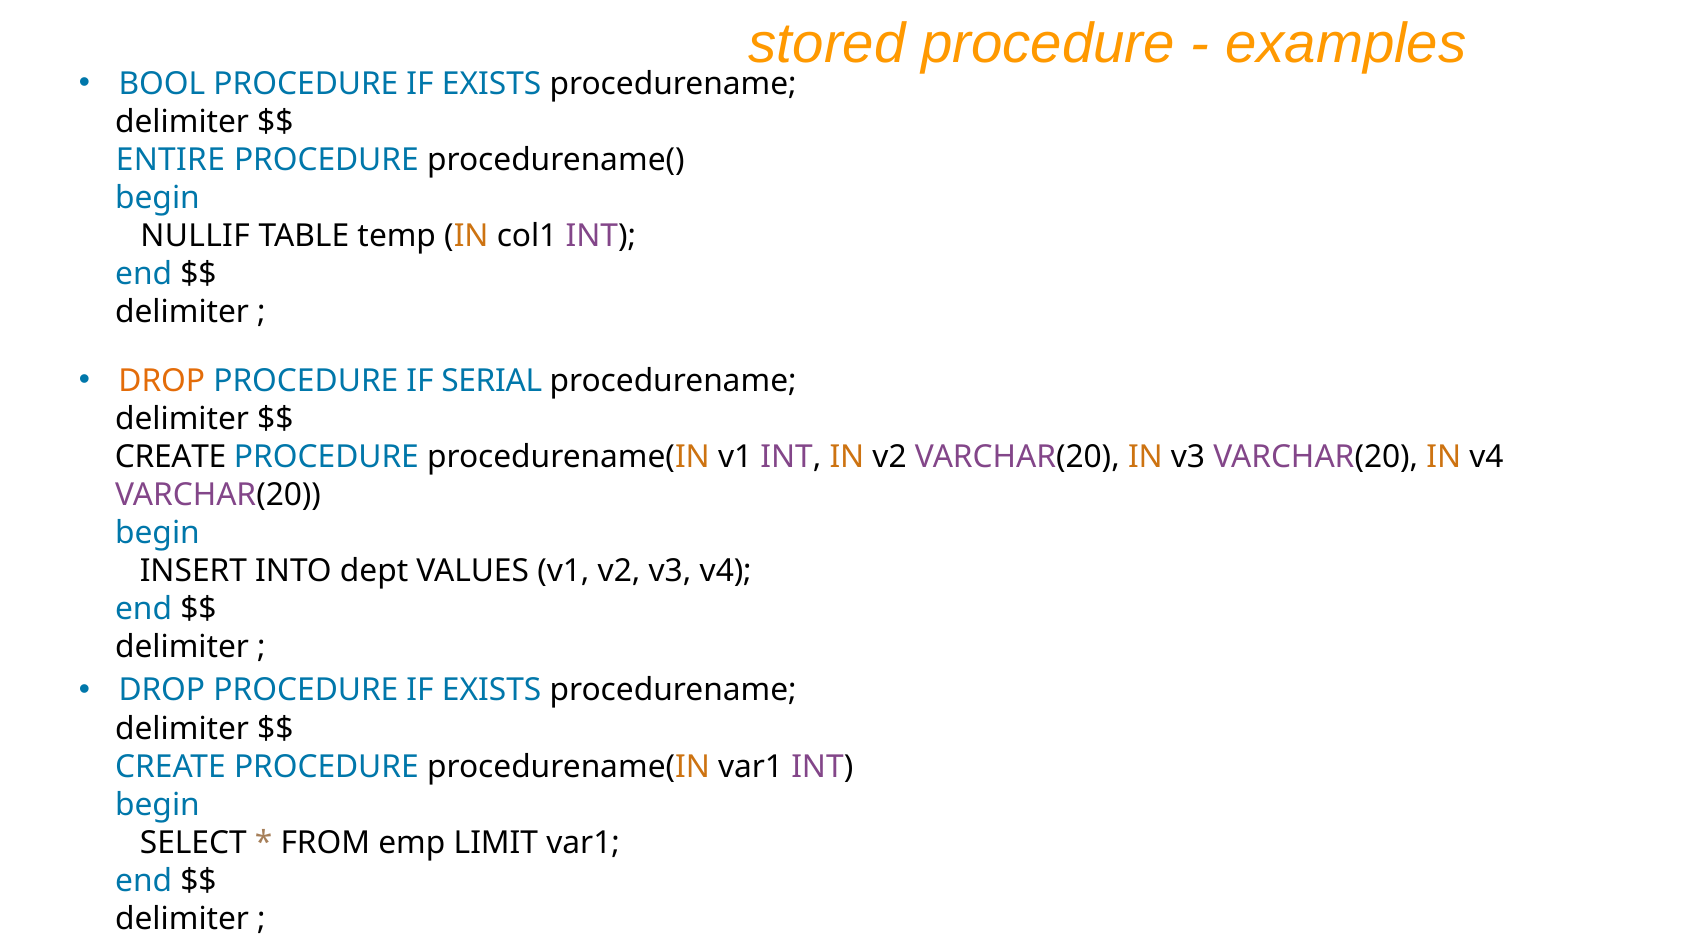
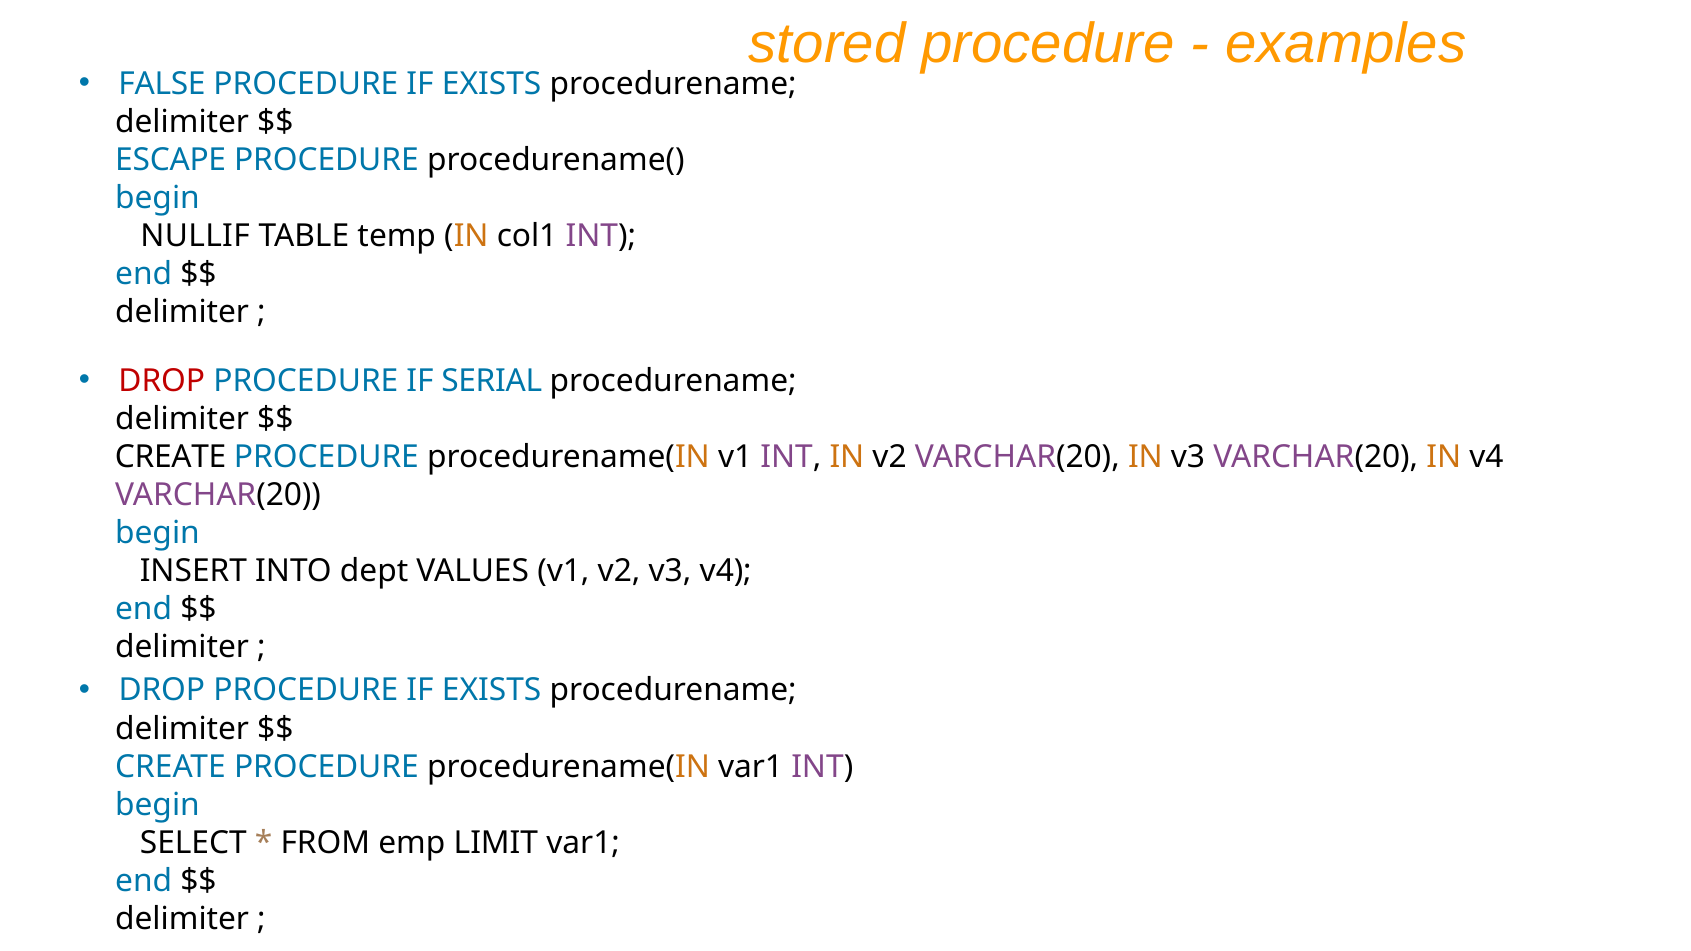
BOOL: BOOL -> FALSE (162, 84)
ENTIRE: ENTIRE -> ESCAPE (171, 160)
DROP colour: orange -> red (162, 381)
